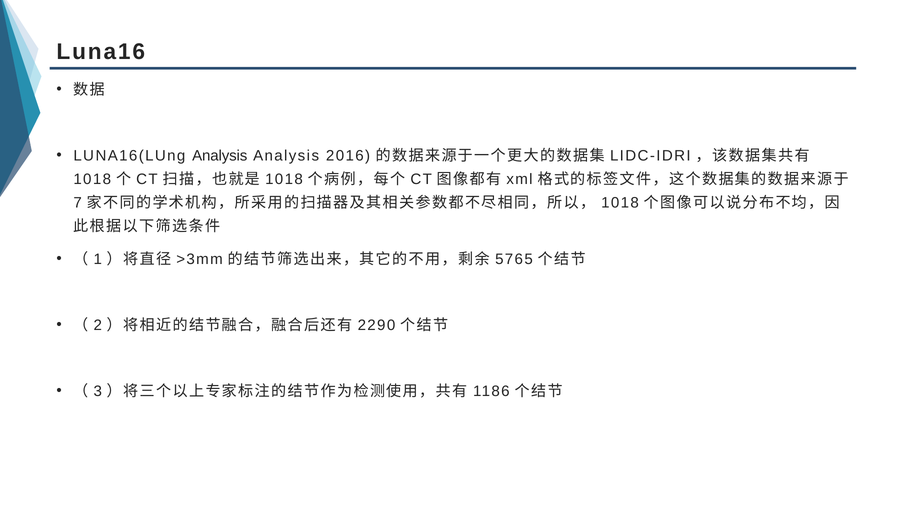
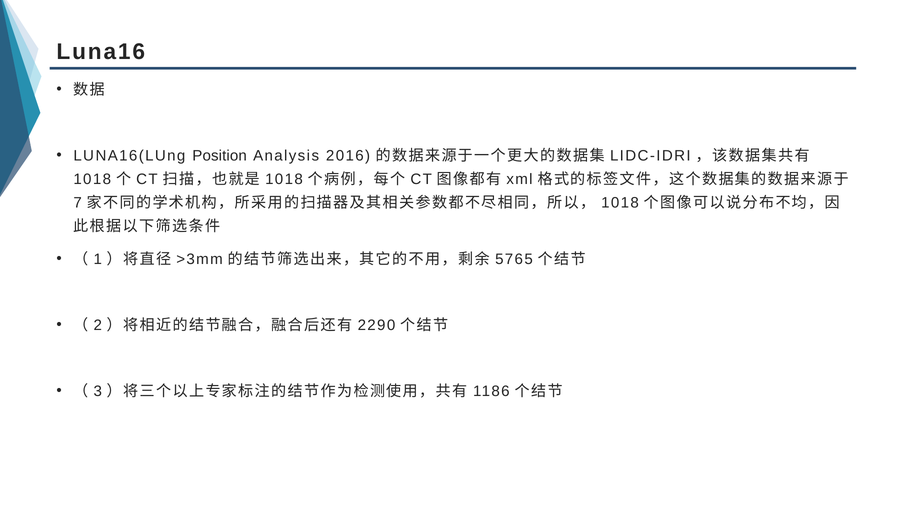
LUNA16(LUng Analysis: Analysis -> Position (220, 156)
